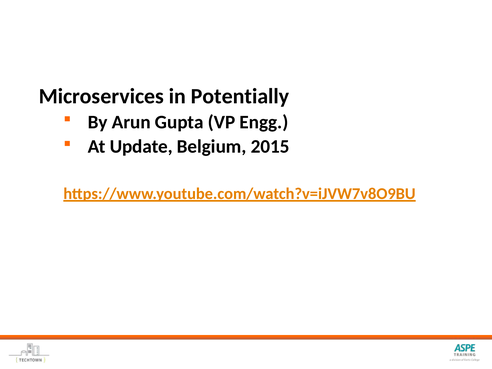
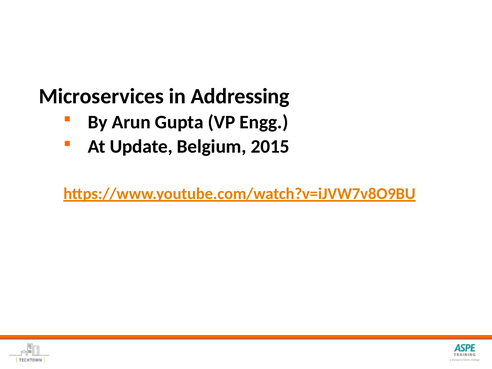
Potentially: Potentially -> Addressing (240, 96)
